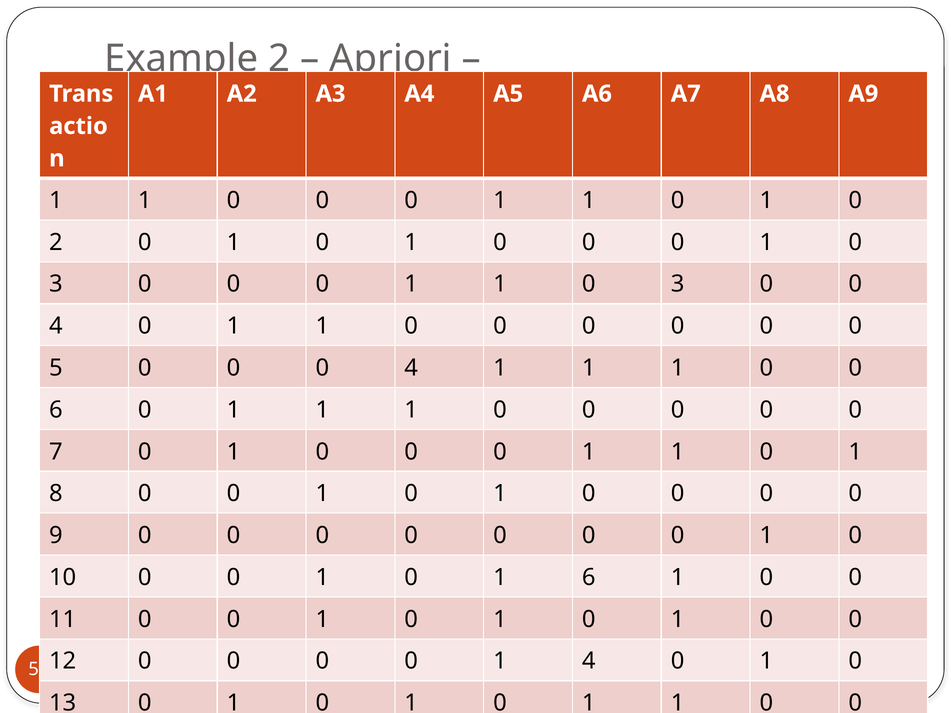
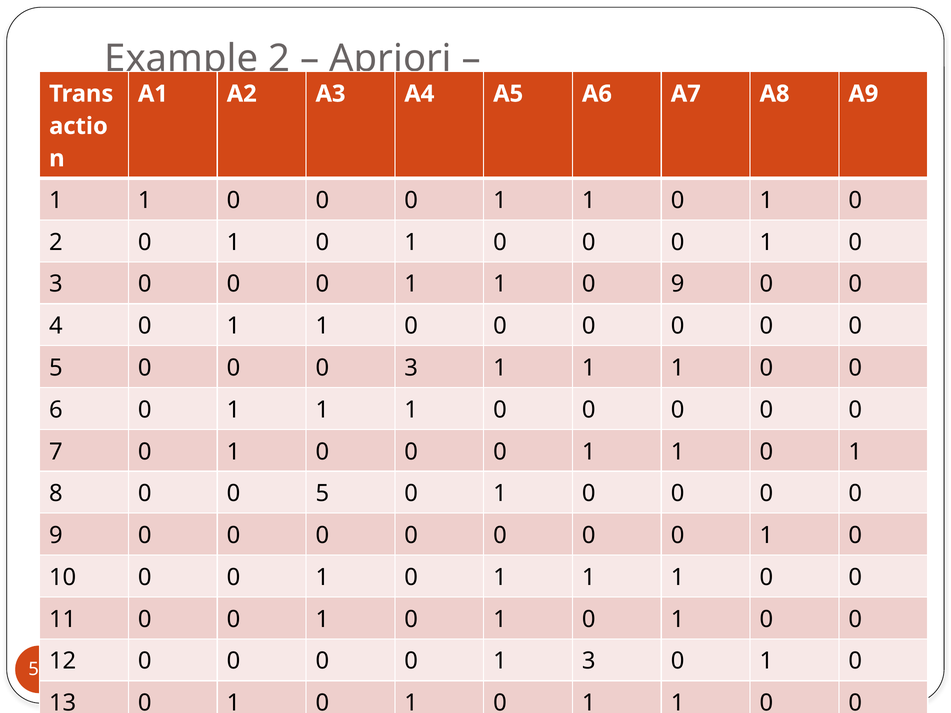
1 1 0 3: 3 -> 9 (678, 284)
0 0 0 4: 4 -> 3 (411, 368)
8 0 0 1: 1 -> 5 (322, 494)
6: 6 -> 1 (589, 578)
1 4: 4 -> 3 (589, 661)
